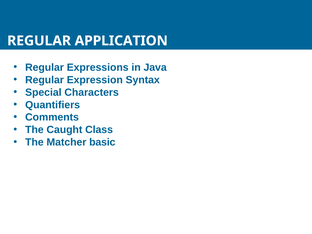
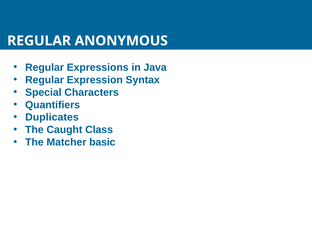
APPLICATION: APPLICATION -> ANONYMOUS (121, 41)
Comments: Comments -> Duplicates (52, 117)
